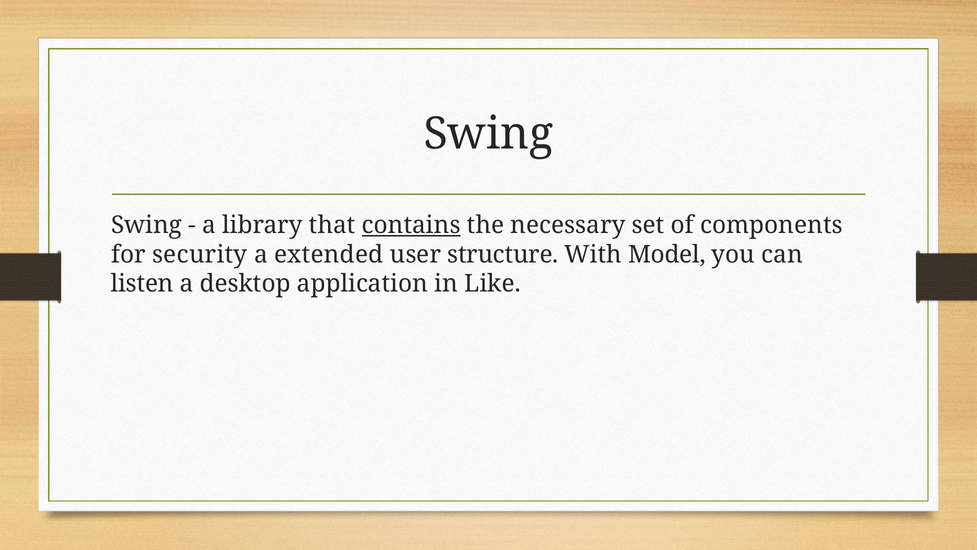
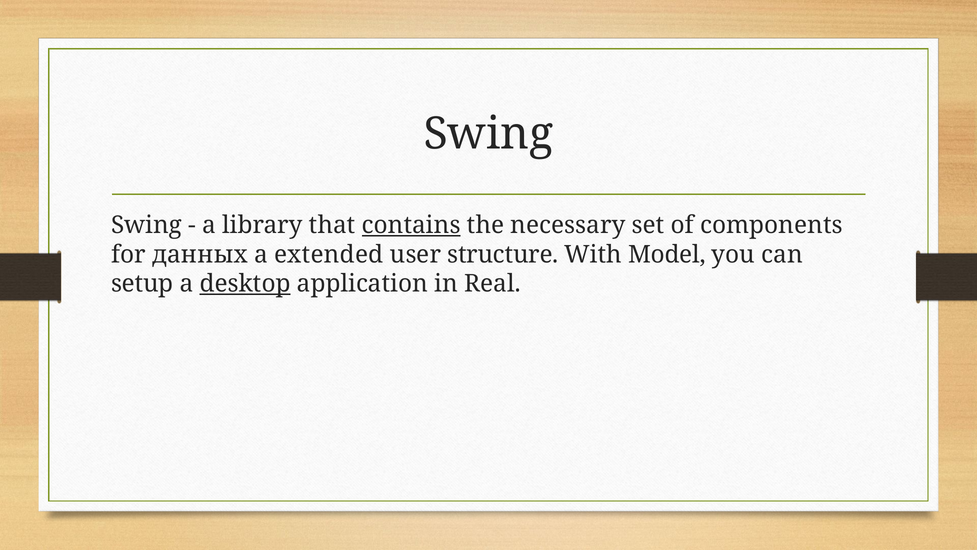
security: security -> данных (200, 254)
listen: listen -> setup (142, 284)
desktop underline: none -> present (245, 284)
Like: Like -> Real (493, 284)
